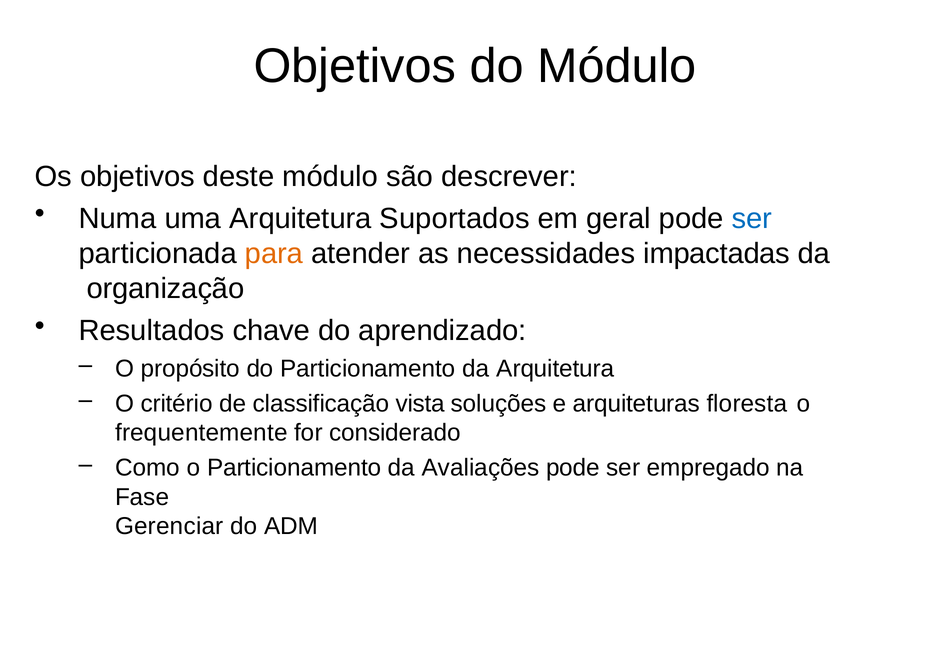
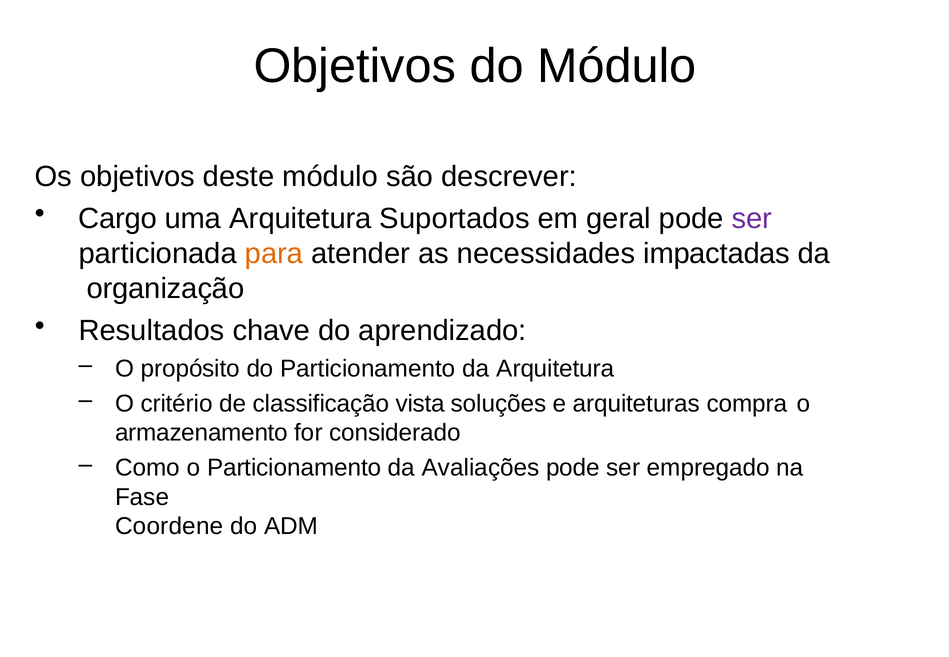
Numa: Numa -> Cargo (118, 219)
ser colour: blue -> purple (752, 219)
floresta: floresta -> compra (747, 404)
frequentemente: frequentemente -> armazenamento (202, 433)
Gerenciar: Gerenciar -> Coordene (169, 526)
